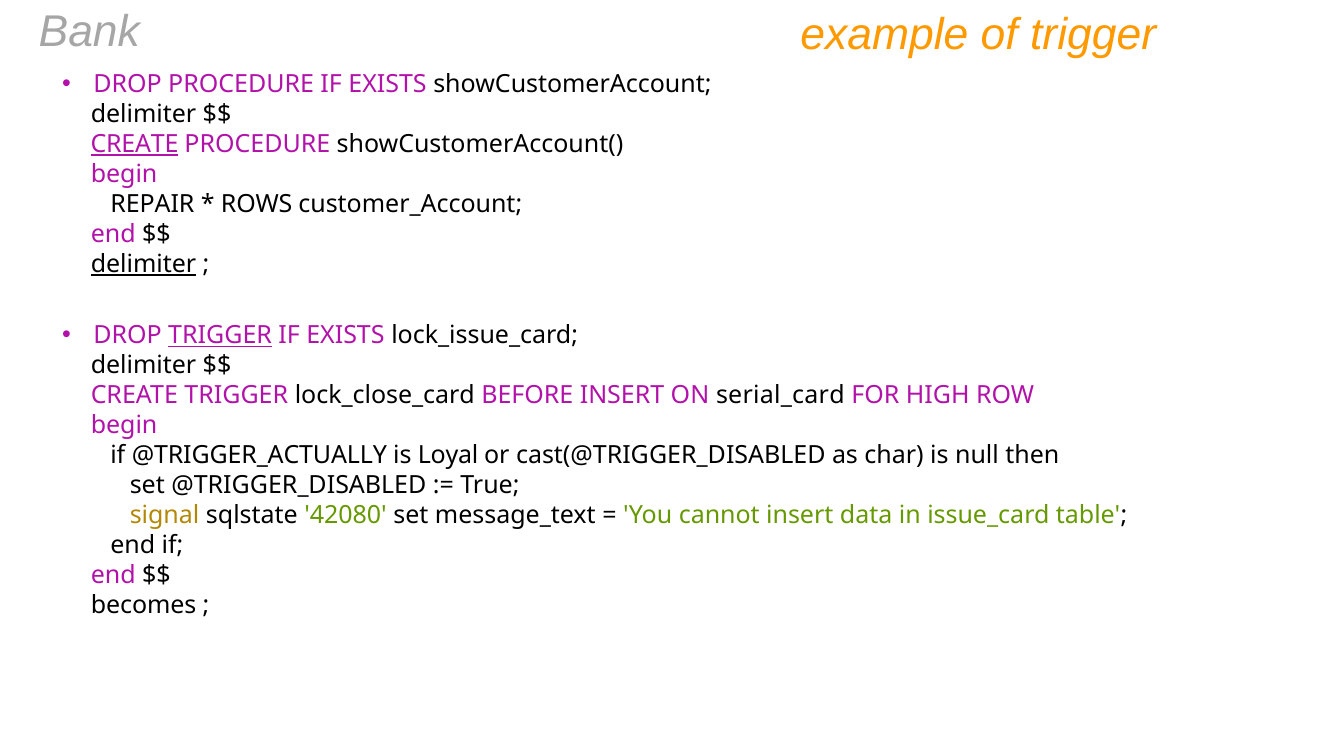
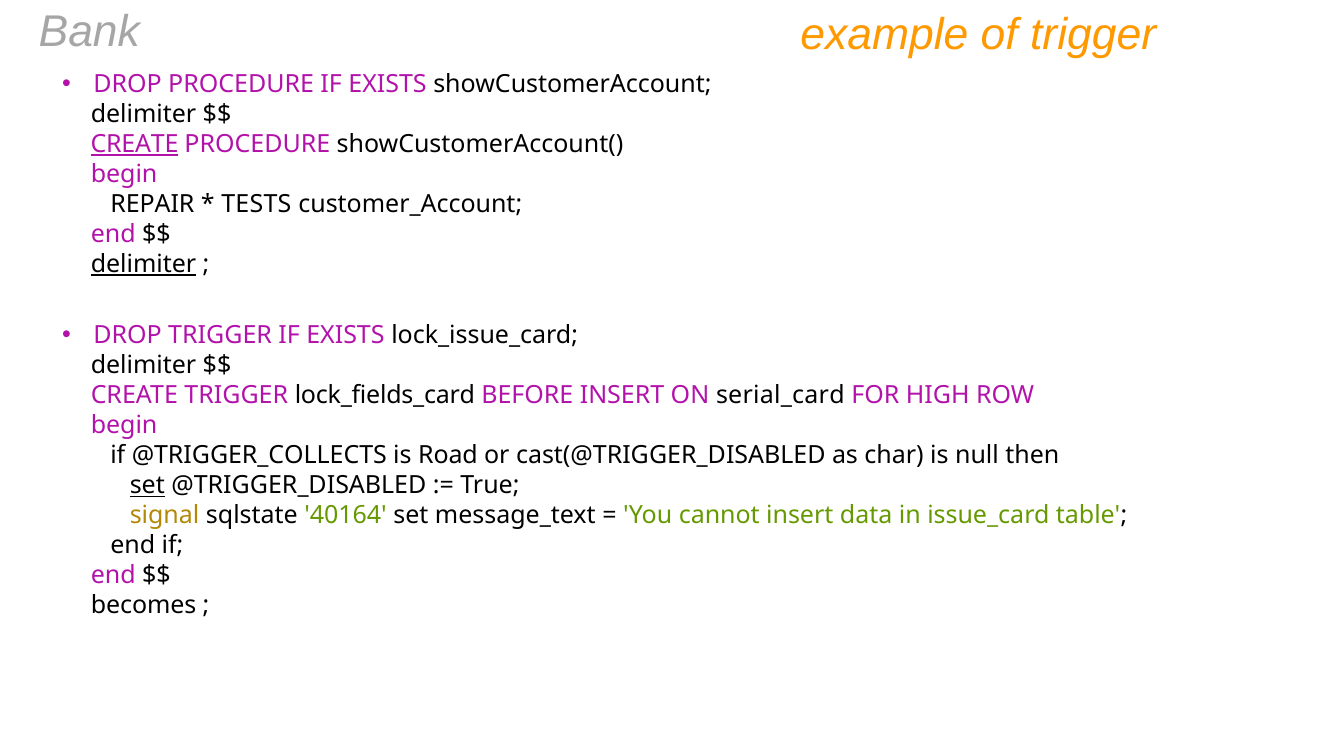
ROWS: ROWS -> TESTS (256, 204)
TRIGGER underline: present -> none (220, 336)
lock_close_card: lock_close_card -> lock_fields_card (385, 396)
@TRIGGER_ACTUALLY: @TRIGGER_ACTUALLY -> @TRIGGER_COLLECTS (259, 455)
Loyal: Loyal -> Road (448, 455)
set underline: none -> present (147, 485)
42080: 42080 -> 40164 (346, 515)
